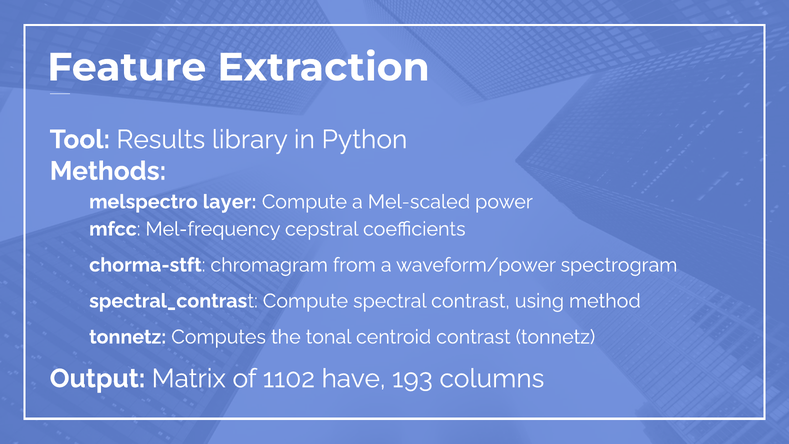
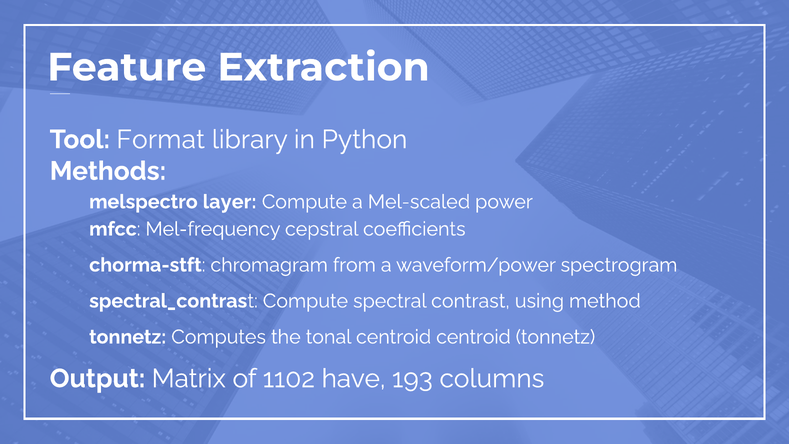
Results: Results -> Format (161, 139)
centroid contrast: contrast -> centroid (473, 337)
